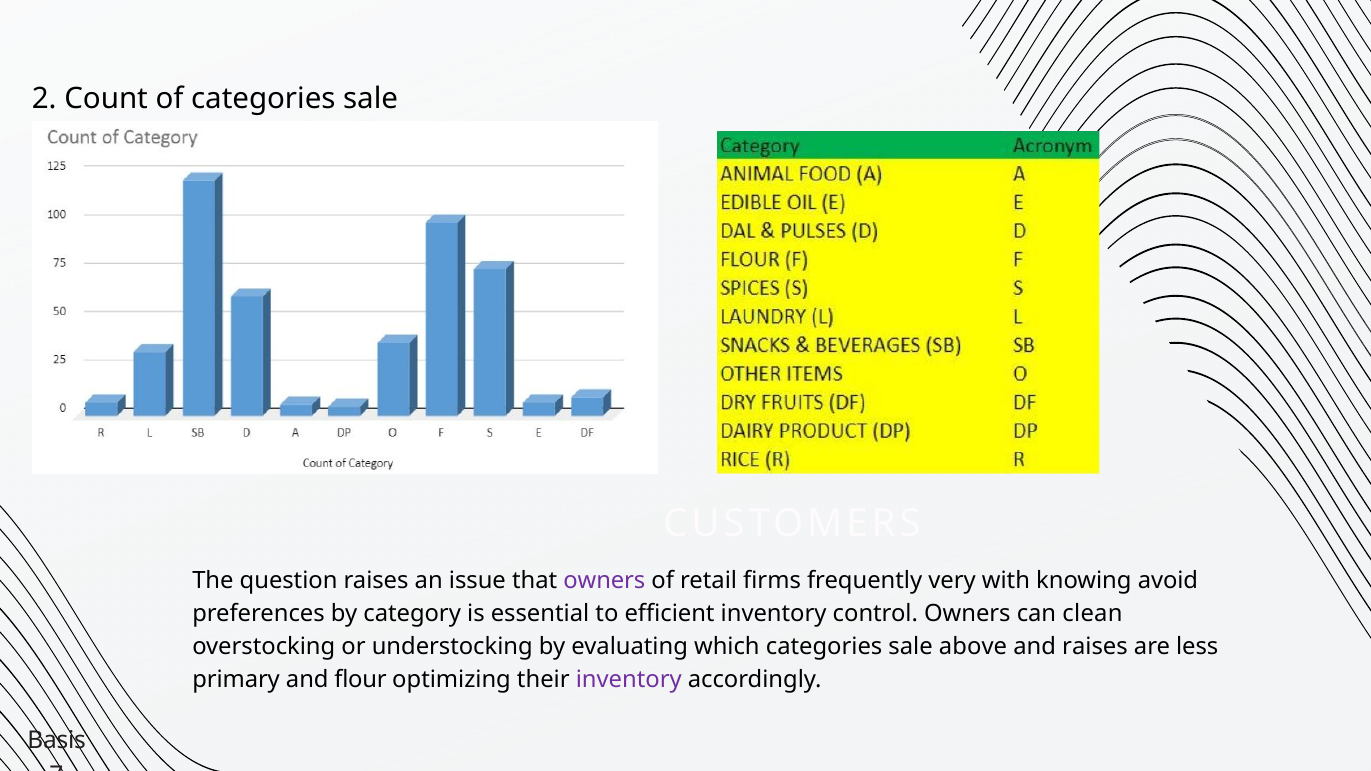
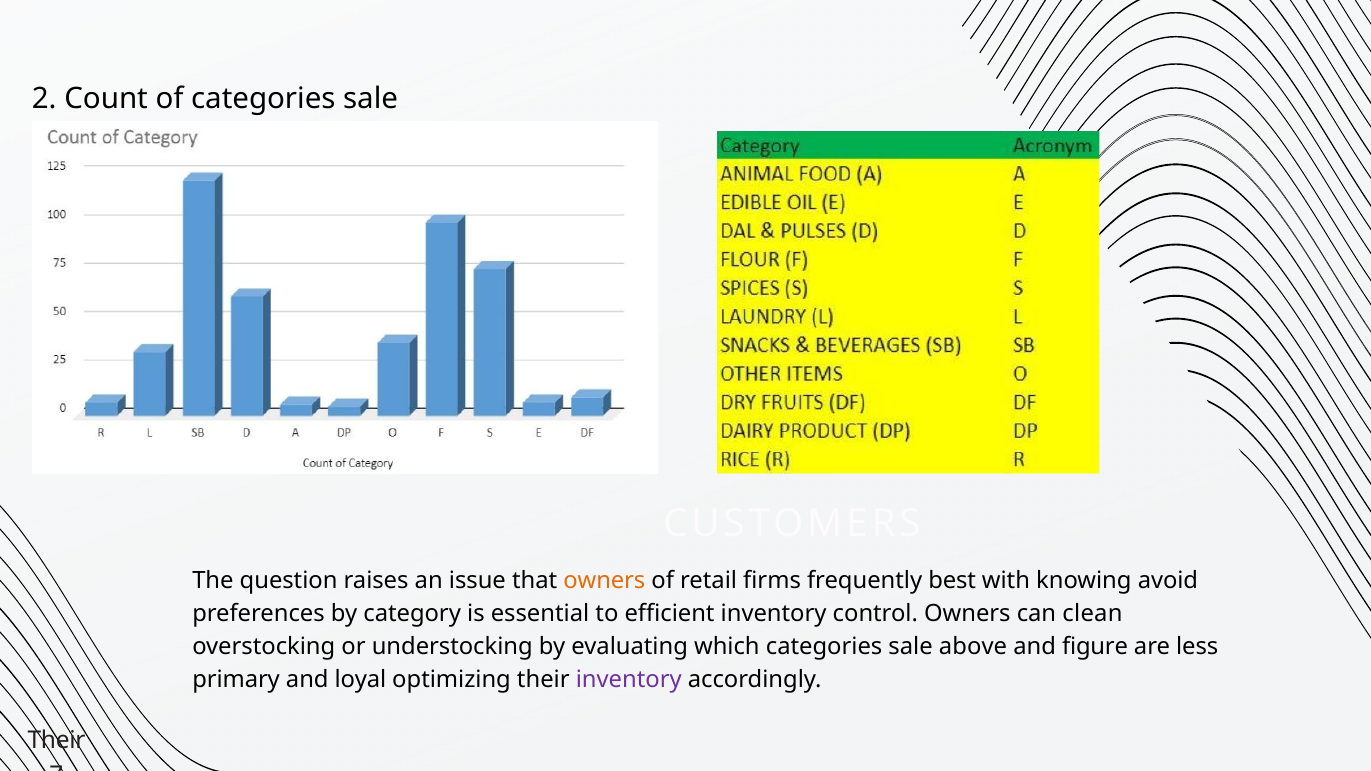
owners colour: purple -> orange (604, 580)
very: very -> best (952, 580)
and raises: raises -> figure (1095, 647)
flour: flour -> loyal (360, 680)
Basis: Basis -> Their (57, 741)
